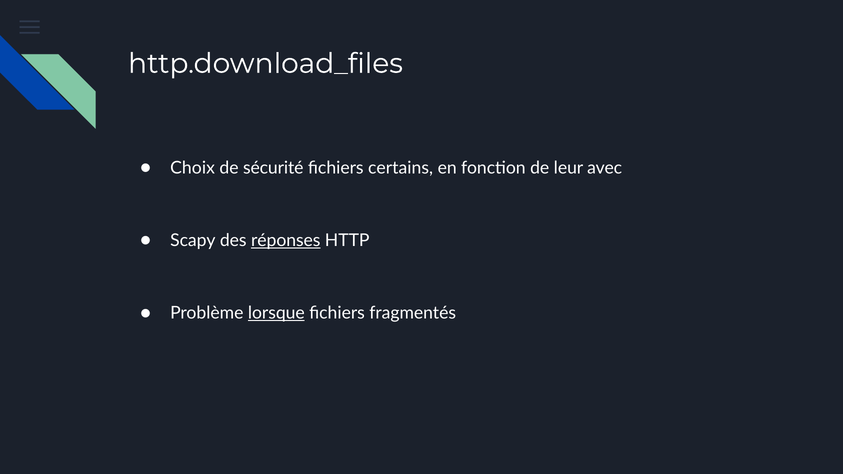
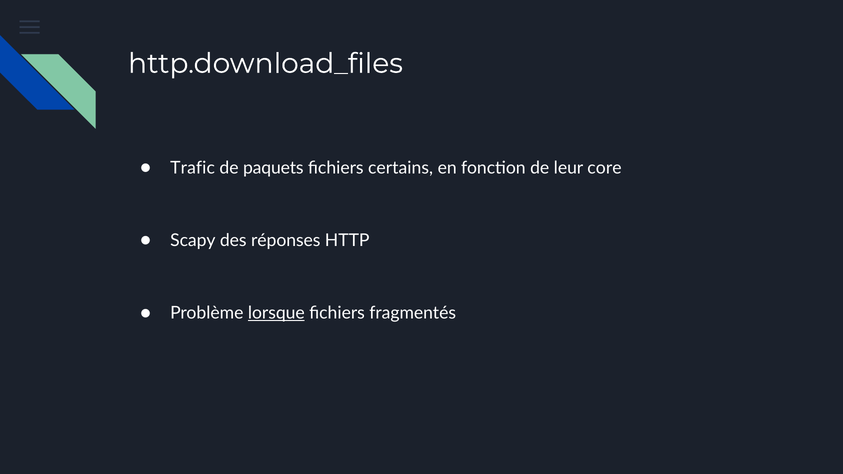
Choix: Choix -> Trafic (193, 168)
sécurité: sécurité -> paquets (273, 168)
avec: avec -> core (605, 168)
réponses underline: present -> none (286, 241)
